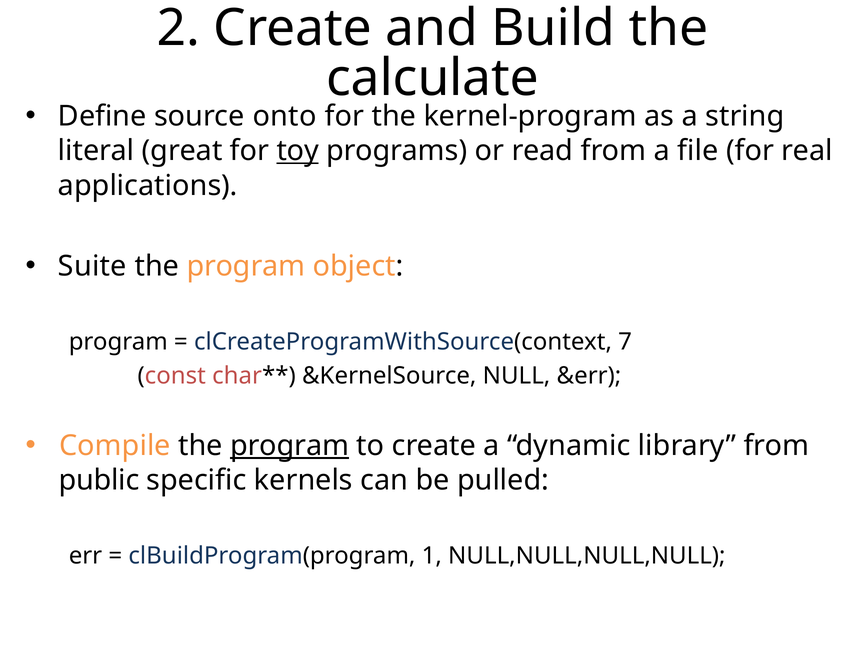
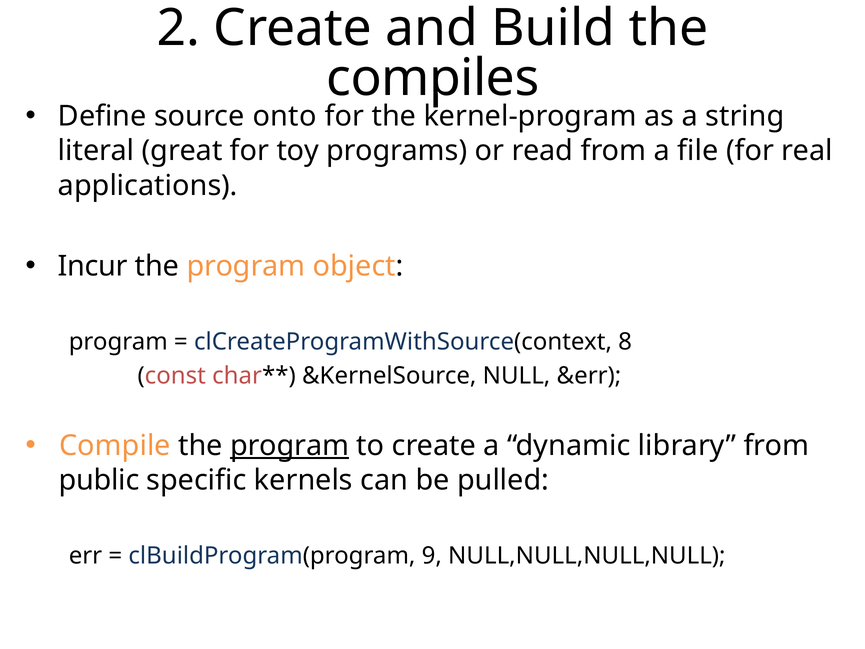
calculate: calculate -> compiles (433, 78)
toy underline: present -> none (298, 151)
Suite: Suite -> Incur (93, 266)
7: 7 -> 8 (625, 342)
1: 1 -> 9 (432, 556)
